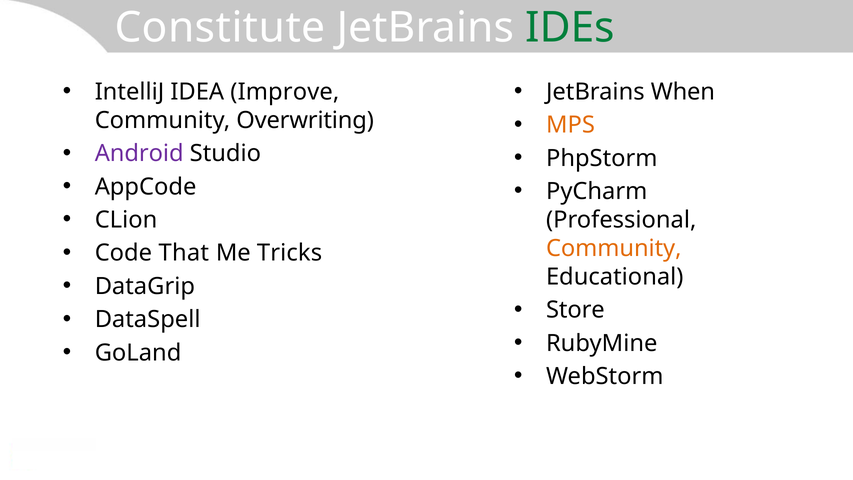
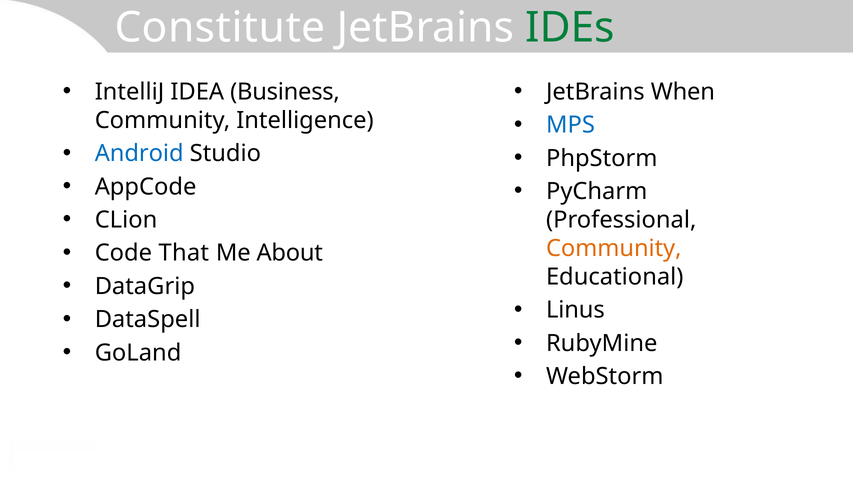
Improve: Improve -> Business (285, 92)
MPS colour: orange -> blue (570, 125)
Overwriting: Overwriting -> Intelligence (305, 120)
Android colour: purple -> blue (139, 154)
Tricks: Tricks -> About (290, 253)
Store: Store -> Linus (575, 310)
